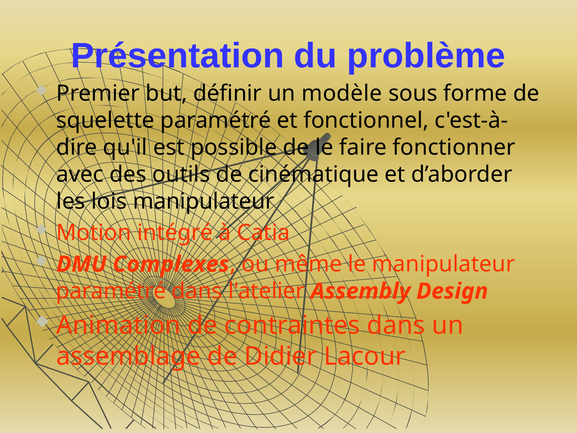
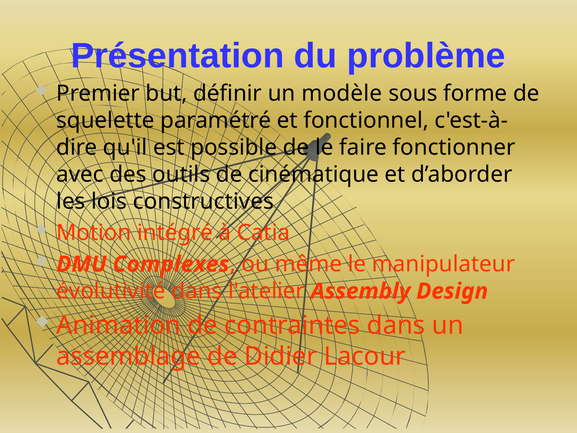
lois manipulateur: manipulateur -> constructives (203, 201)
paramétré: paramétré -> évolutivité (111, 291)
